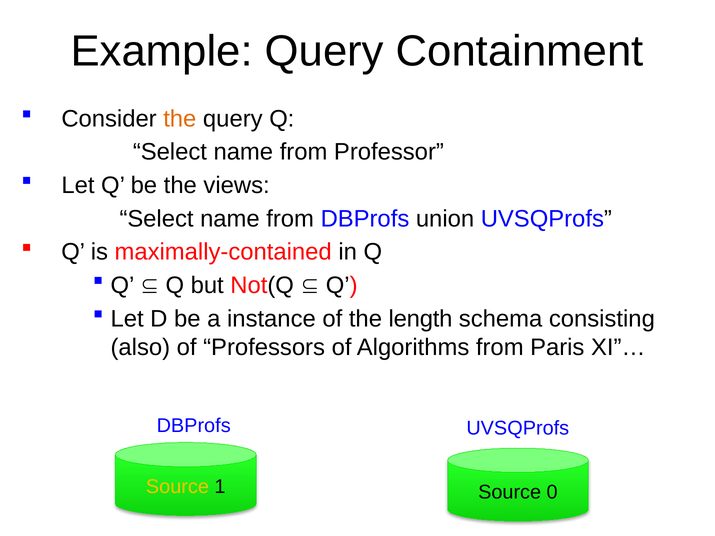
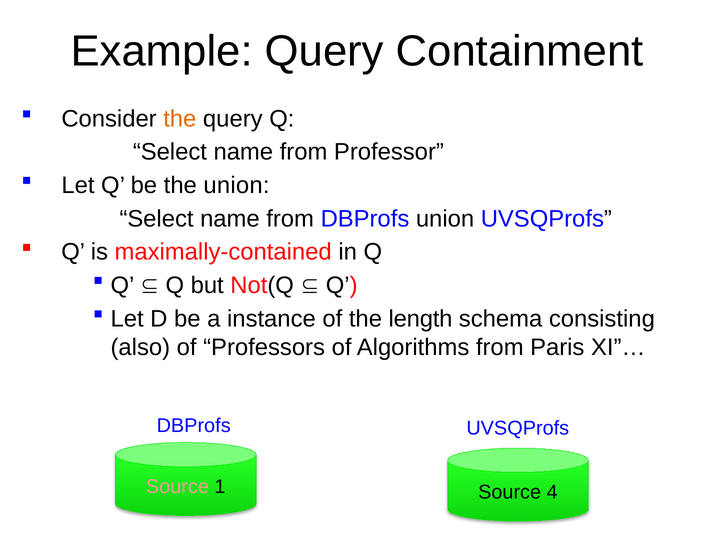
the views: views -> union (236, 185)
Source colour: yellow -> pink (177, 487)
0: 0 -> 4 (552, 492)
